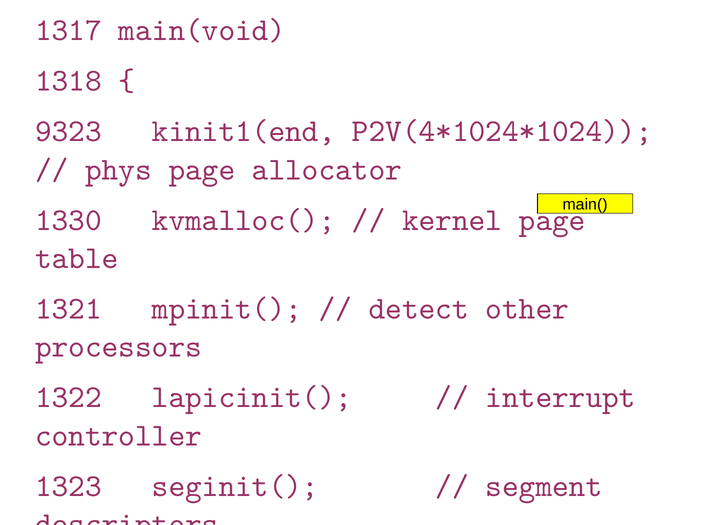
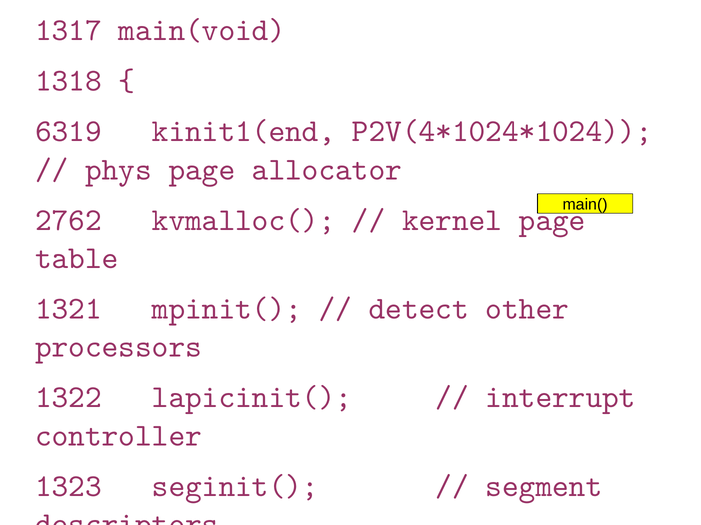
9323: 9323 -> 6319 (68, 131)
1330: 1330 -> 2762 (68, 220)
